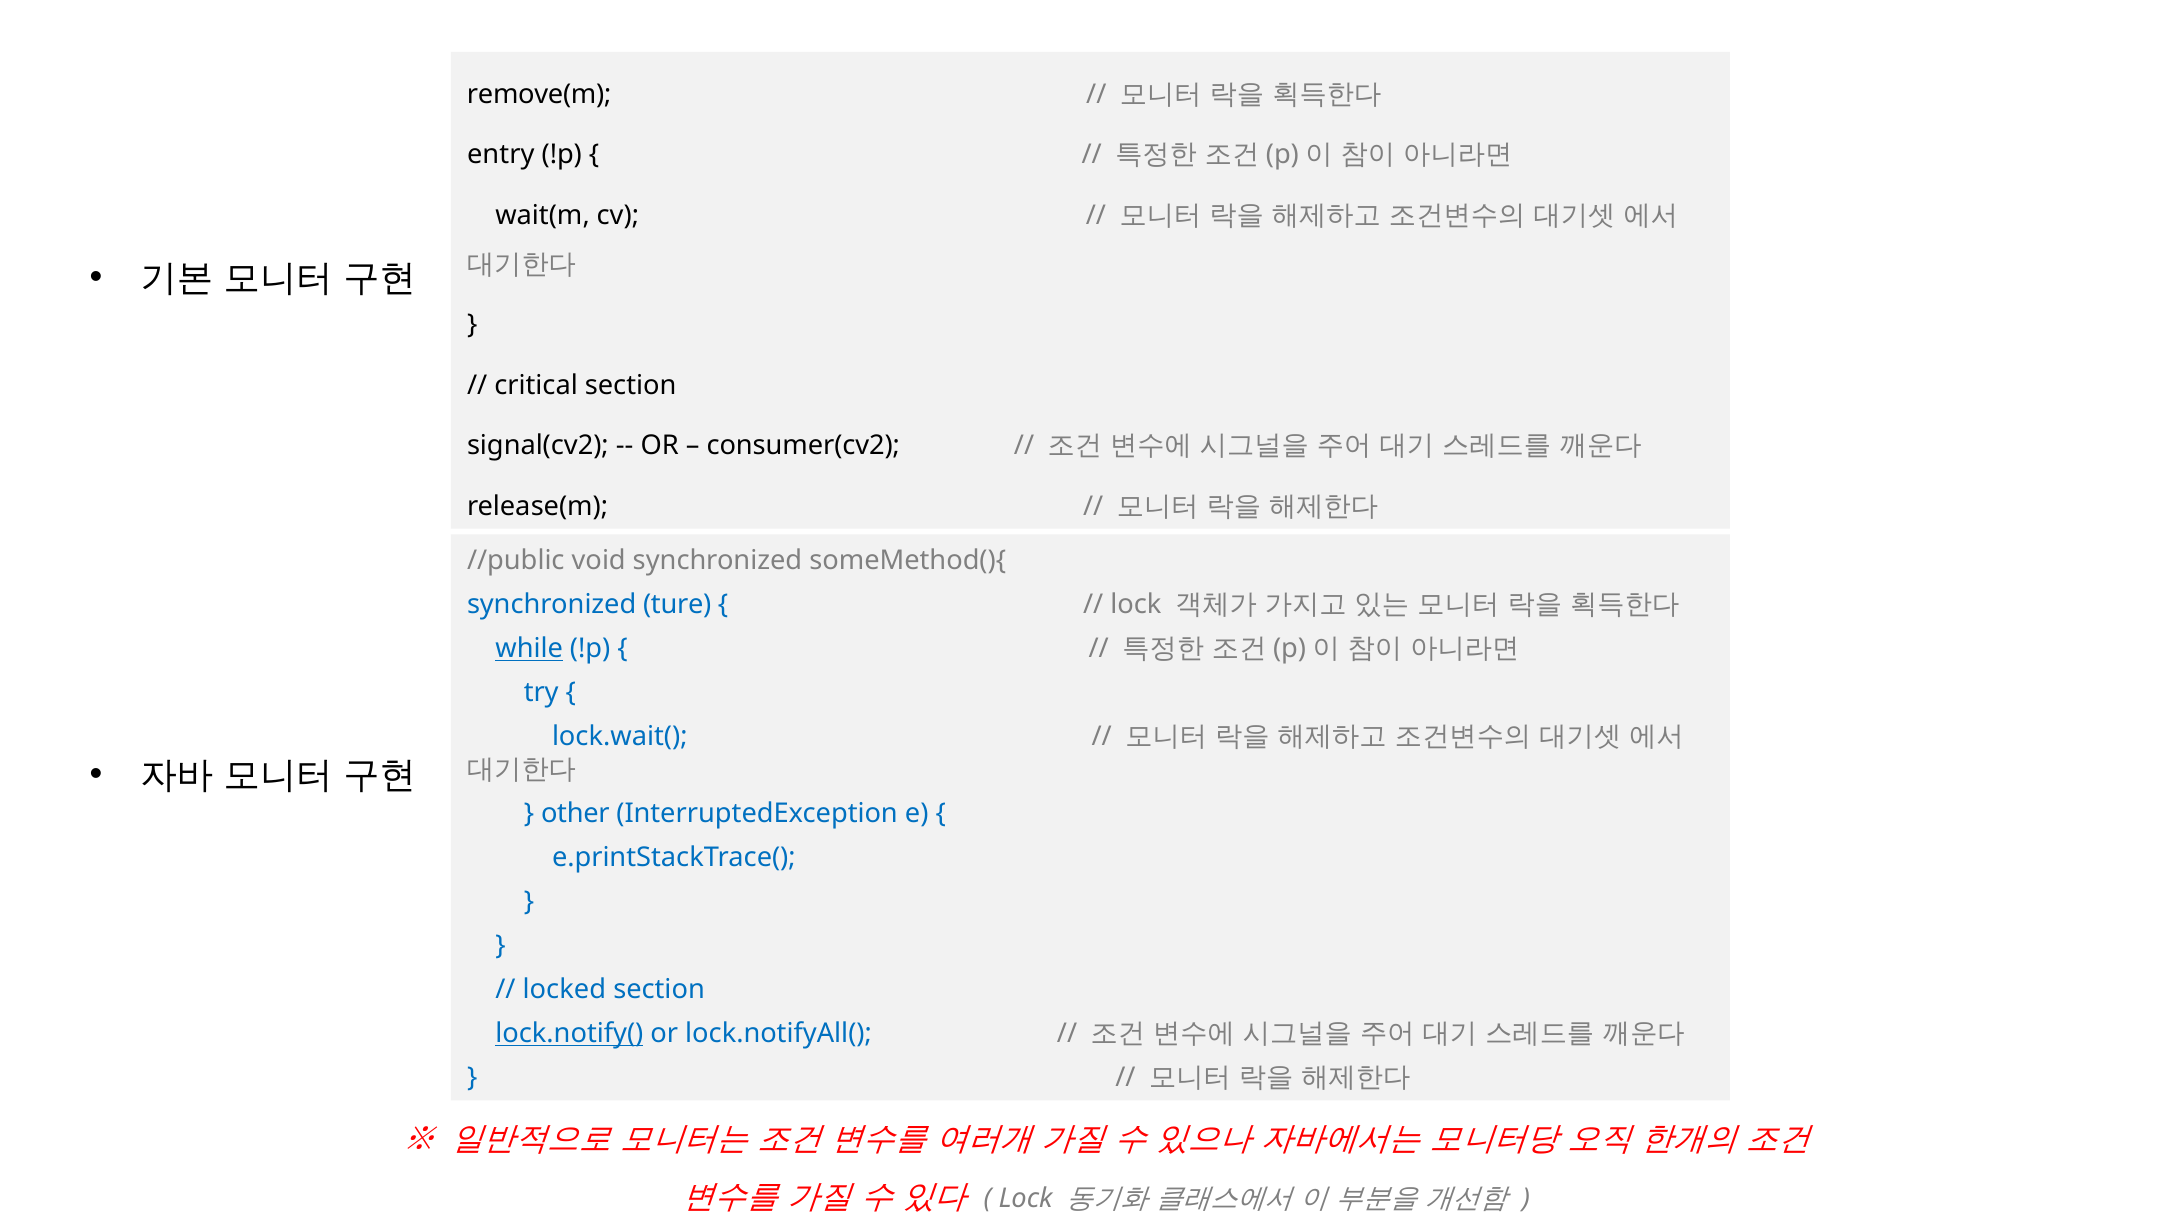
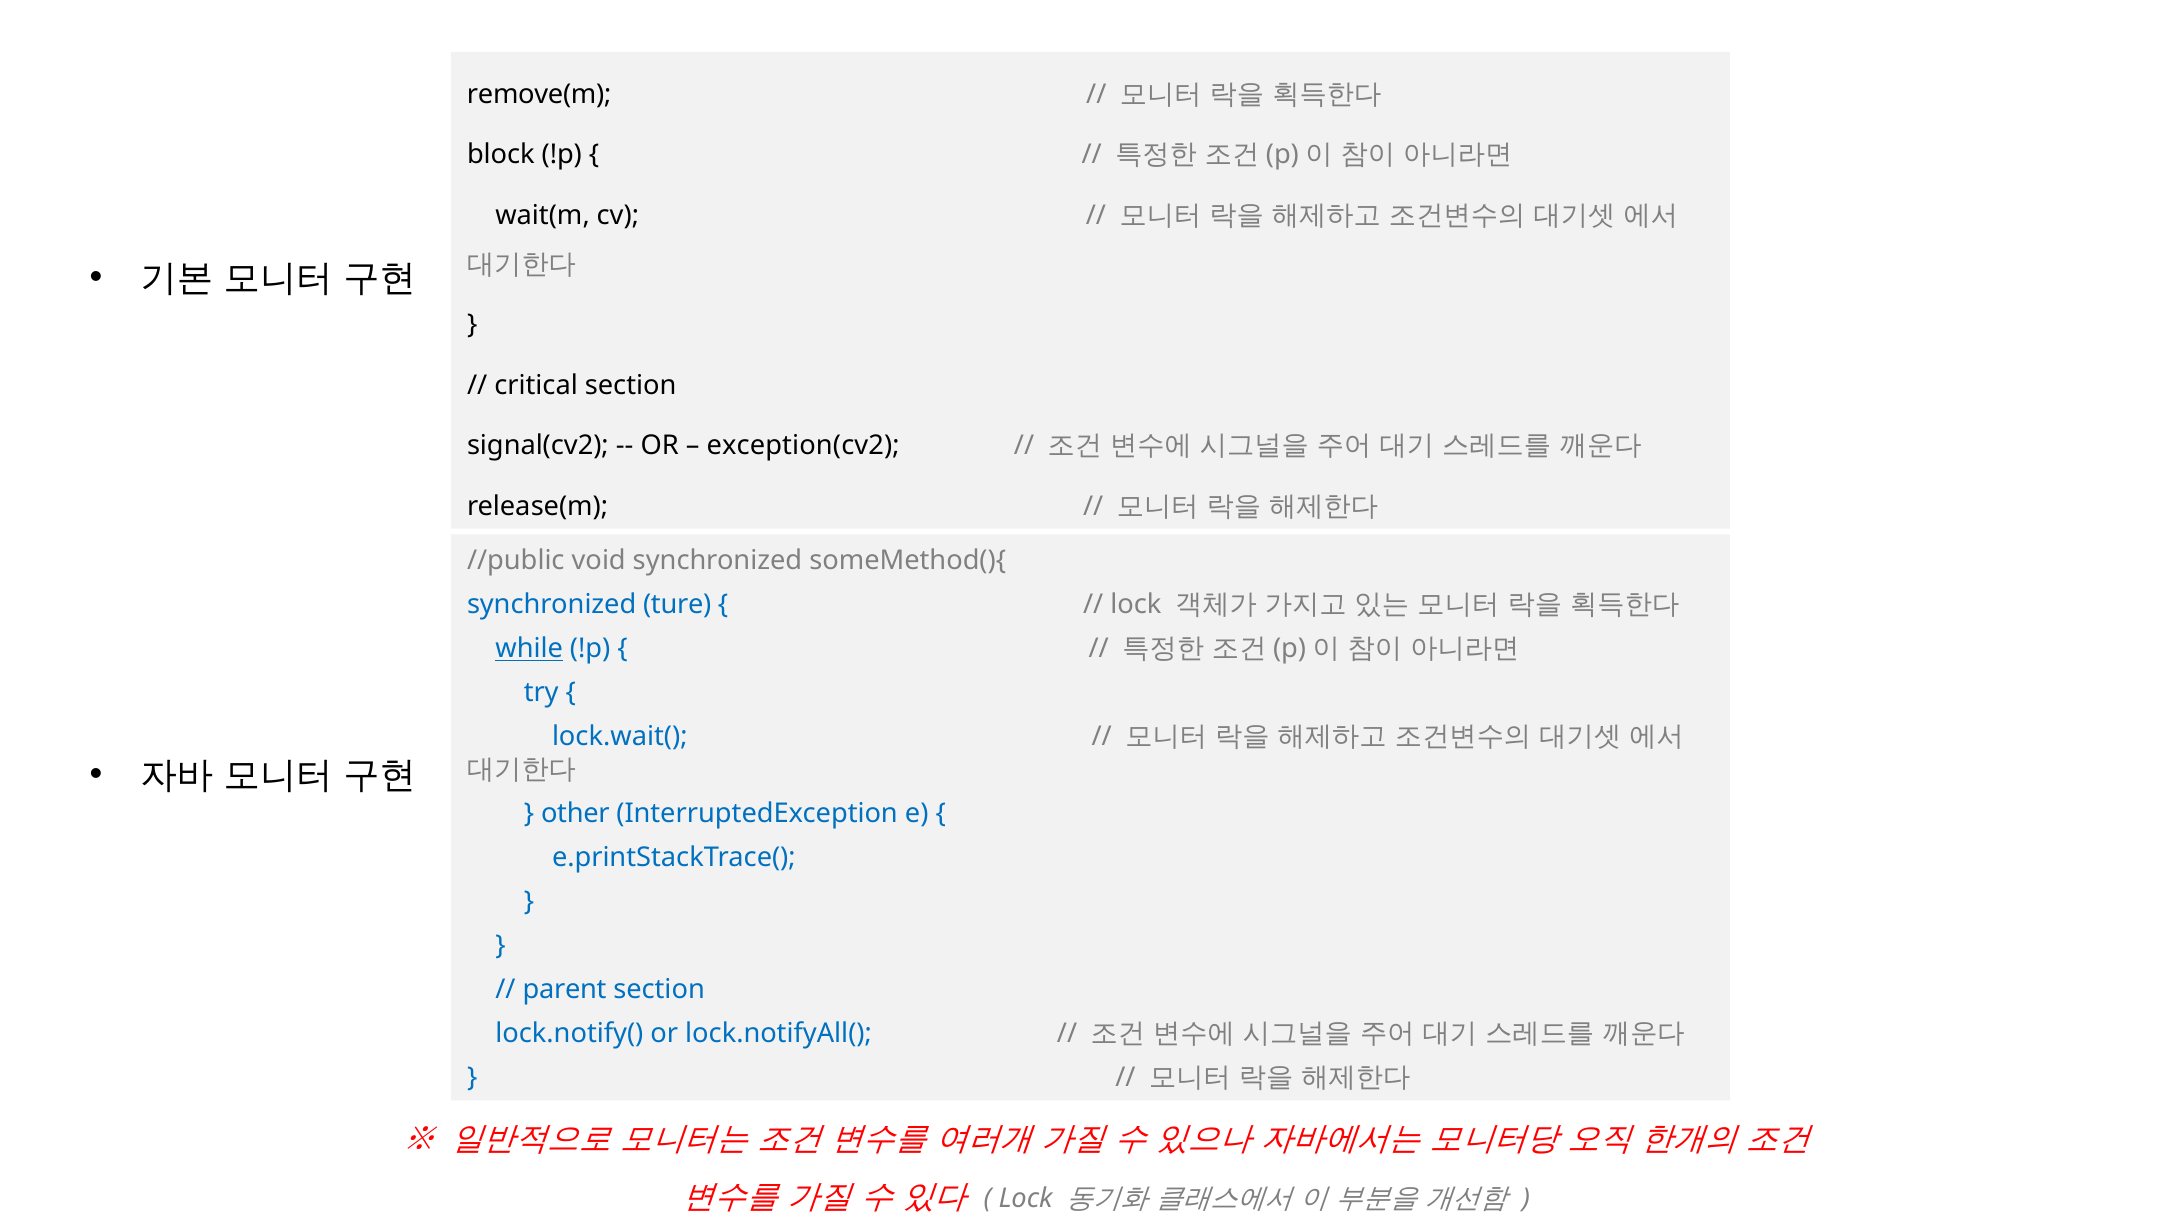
entry: entry -> block (501, 155)
consumer(cv2: consumer(cv2 -> exception(cv2 (803, 446)
locked: locked -> parent (565, 990)
lock.notify( underline: present -> none (569, 1034)
